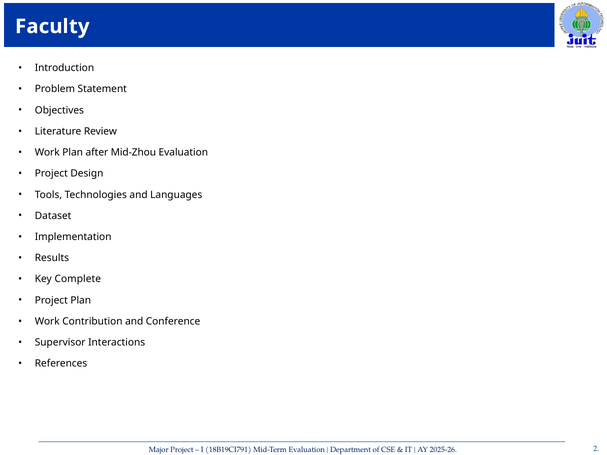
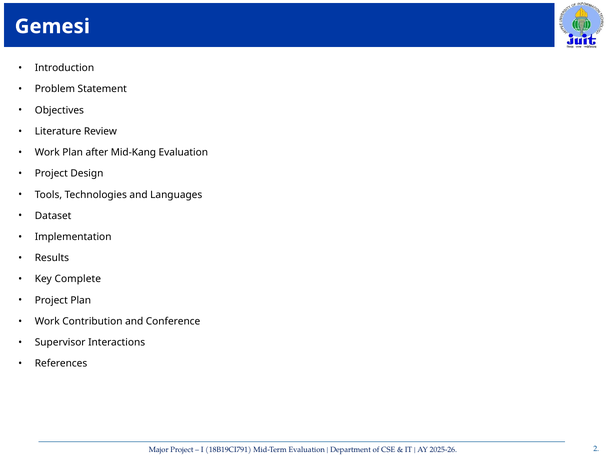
Faculty: Faculty -> Gemesi (52, 26)
Mid-Zhou: Mid-Zhou -> Mid-Kang (133, 153)
